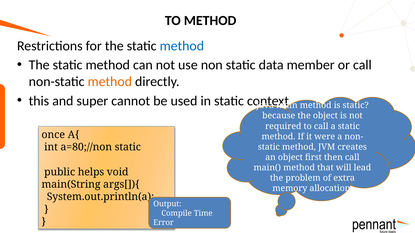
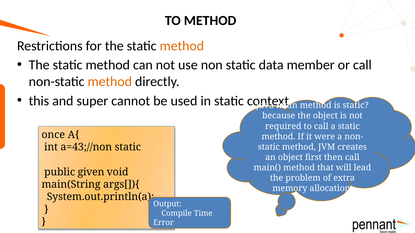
method colour: blue -> orange (182, 46)
a=80;//non: a=80;//non -> a=43;//non (86, 147)
helps: helps -> given (91, 172)
